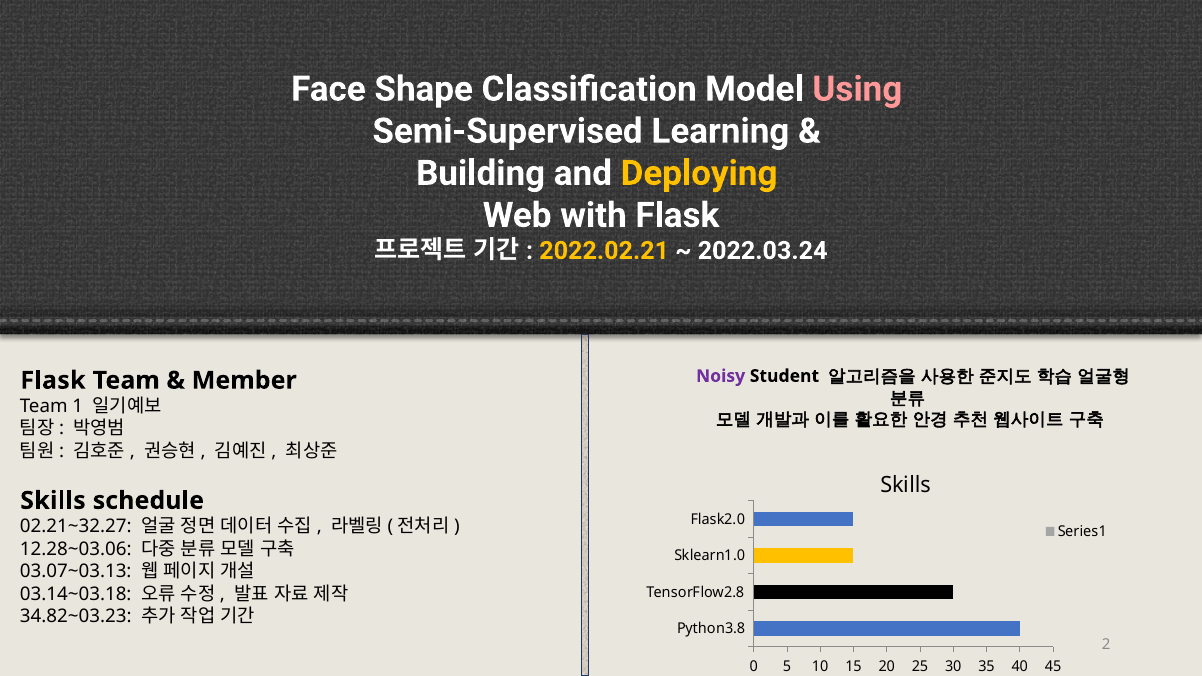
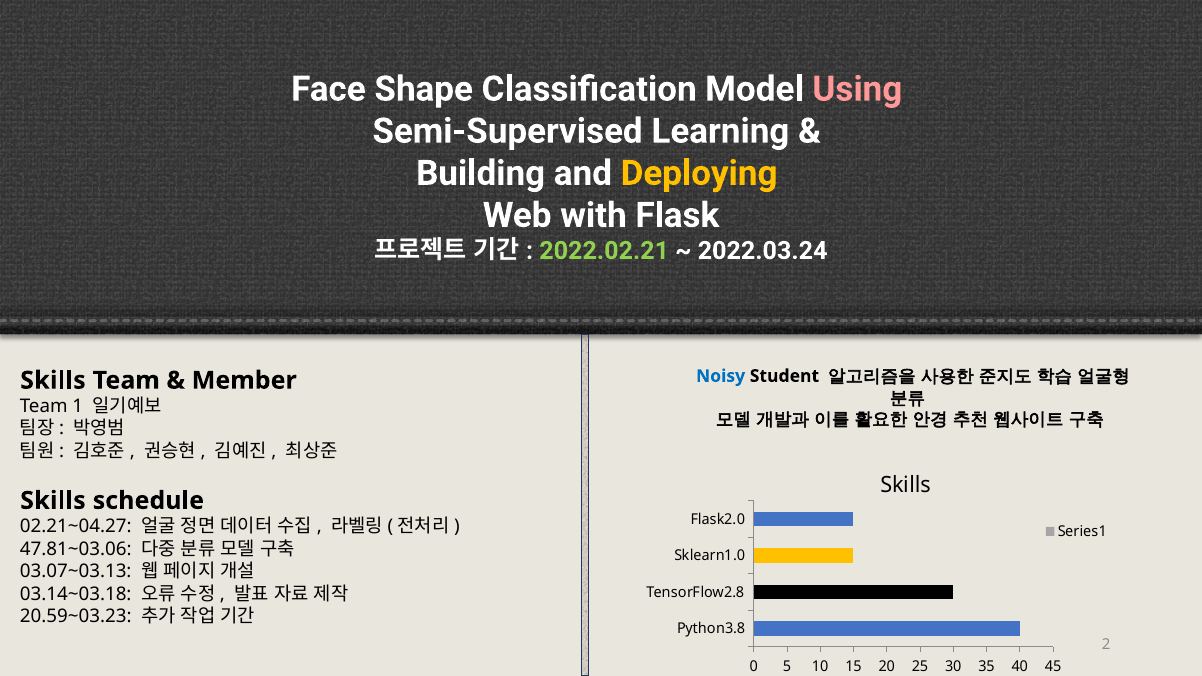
2022.02.21 colour: yellow -> light green (604, 251)
Noisy colour: purple -> blue (721, 376)
Flask: Flask -> Skills (53, 380)
02.21~32.27: 02.21~32.27 -> 02.21~04.27 (76, 527)
12.28~03.06: 12.28~03.06 -> 47.81~03.06 (76, 549)
34.82~03.23: 34.82~03.23 -> 20.59~03.23 (76, 617)
